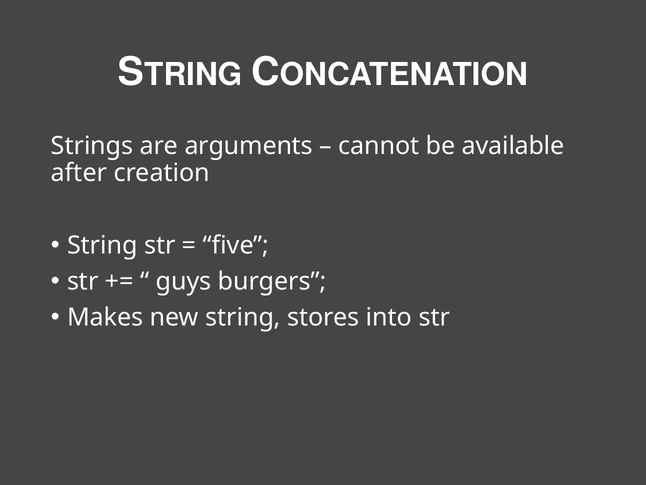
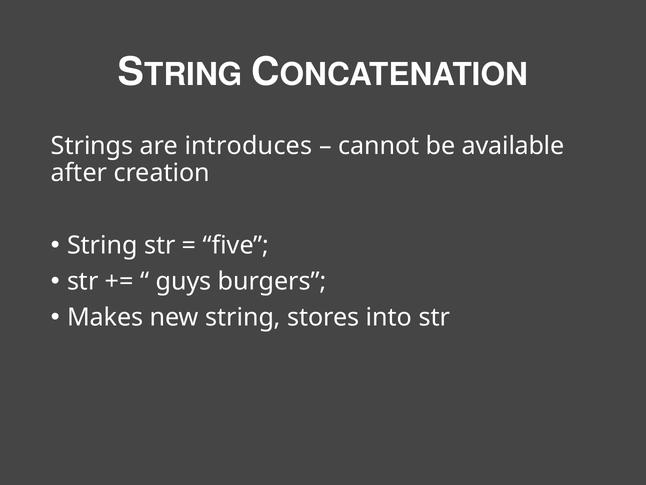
arguments: arguments -> introduces (248, 146)
